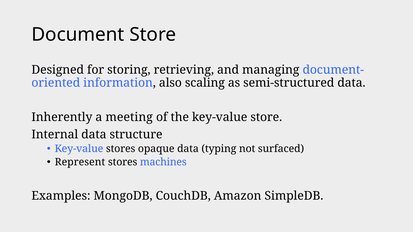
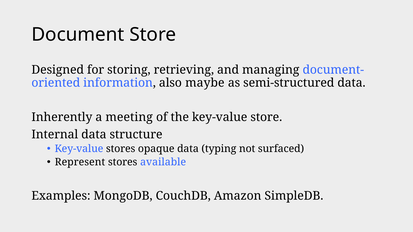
scaling: scaling -> maybe (205, 83)
machines: machines -> available (163, 162)
